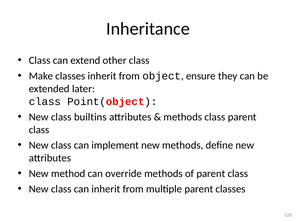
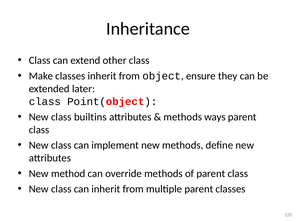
methods class: class -> ways (215, 117)
